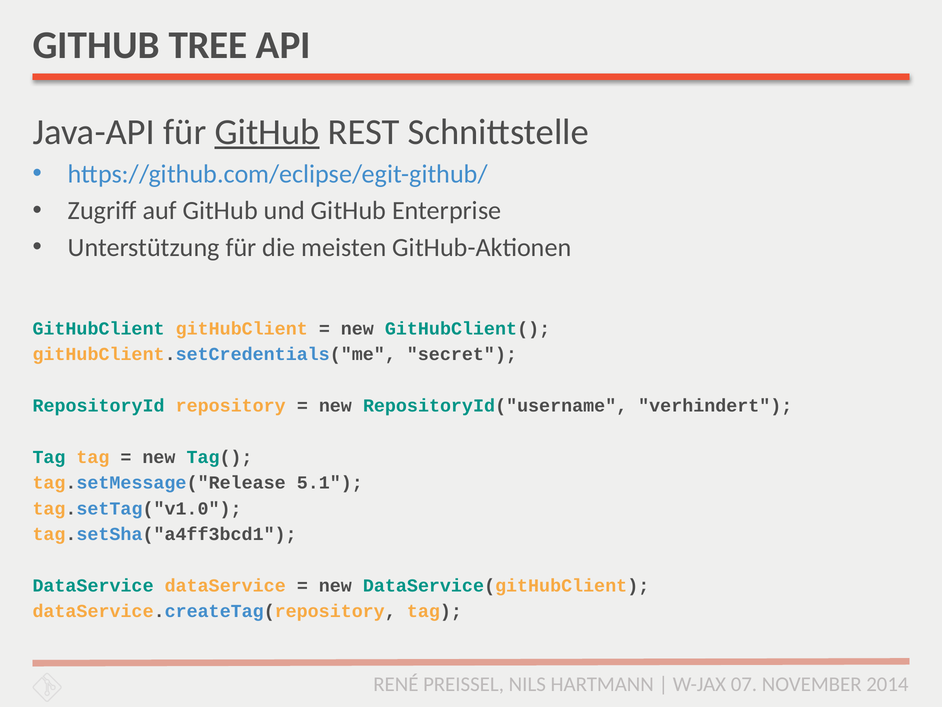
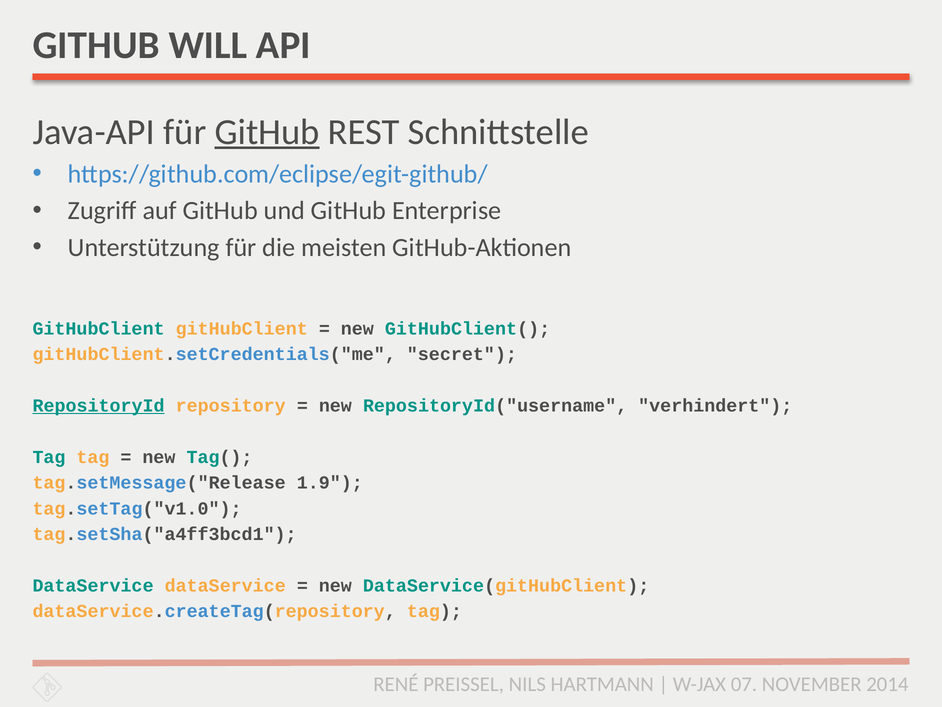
TREE: TREE -> WILL (208, 45)
RepositoryId underline: none -> present (99, 405)
5.1: 5.1 -> 1.9 (330, 482)
